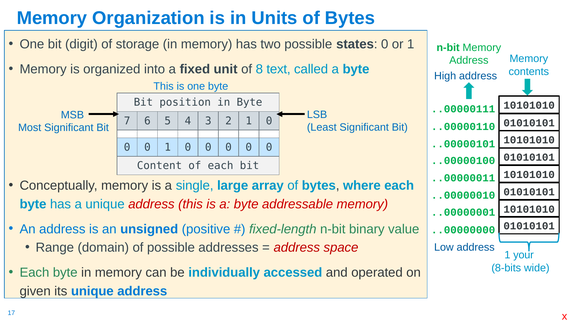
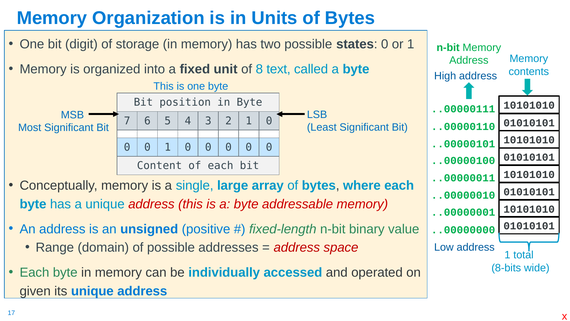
your: your -> total (523, 255)
